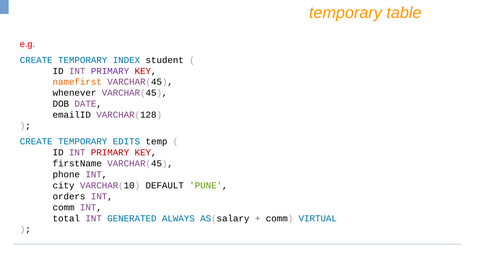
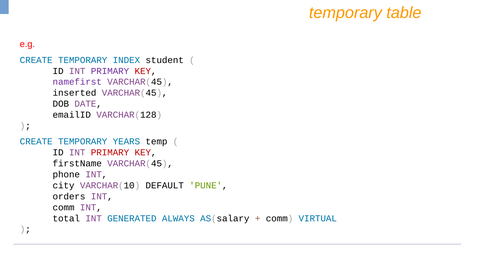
namefirst colour: orange -> purple (77, 82)
whenever: whenever -> inserted (74, 93)
EDITS: EDITS -> YEARS (126, 141)
